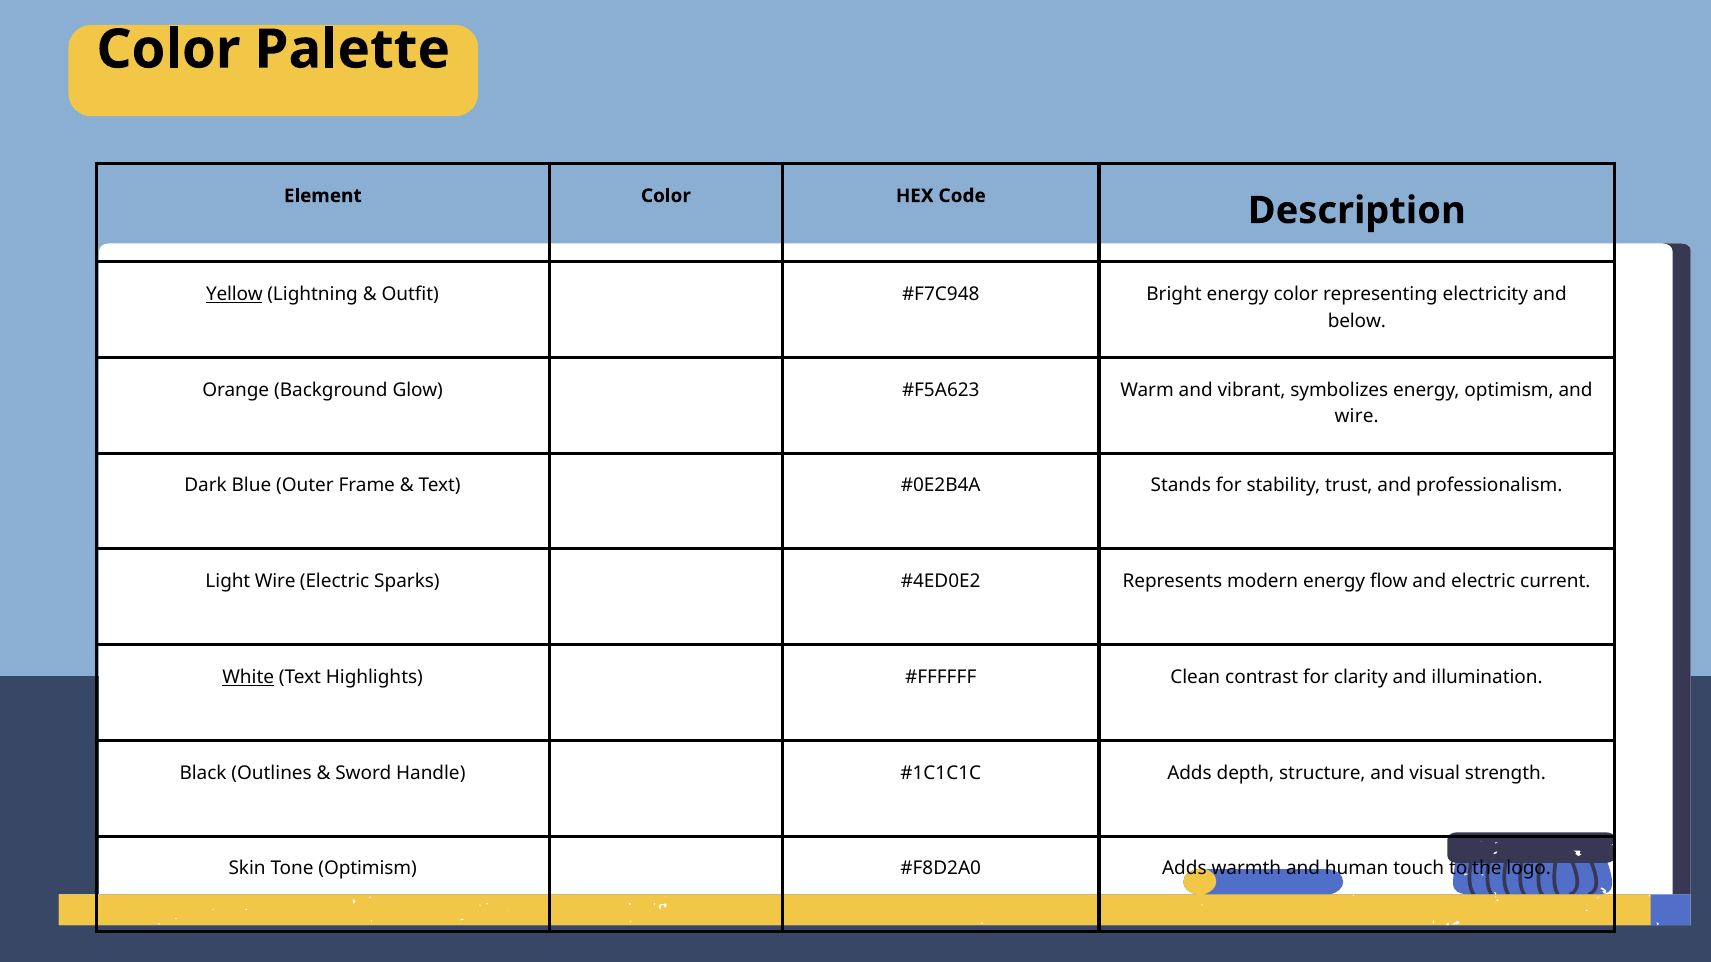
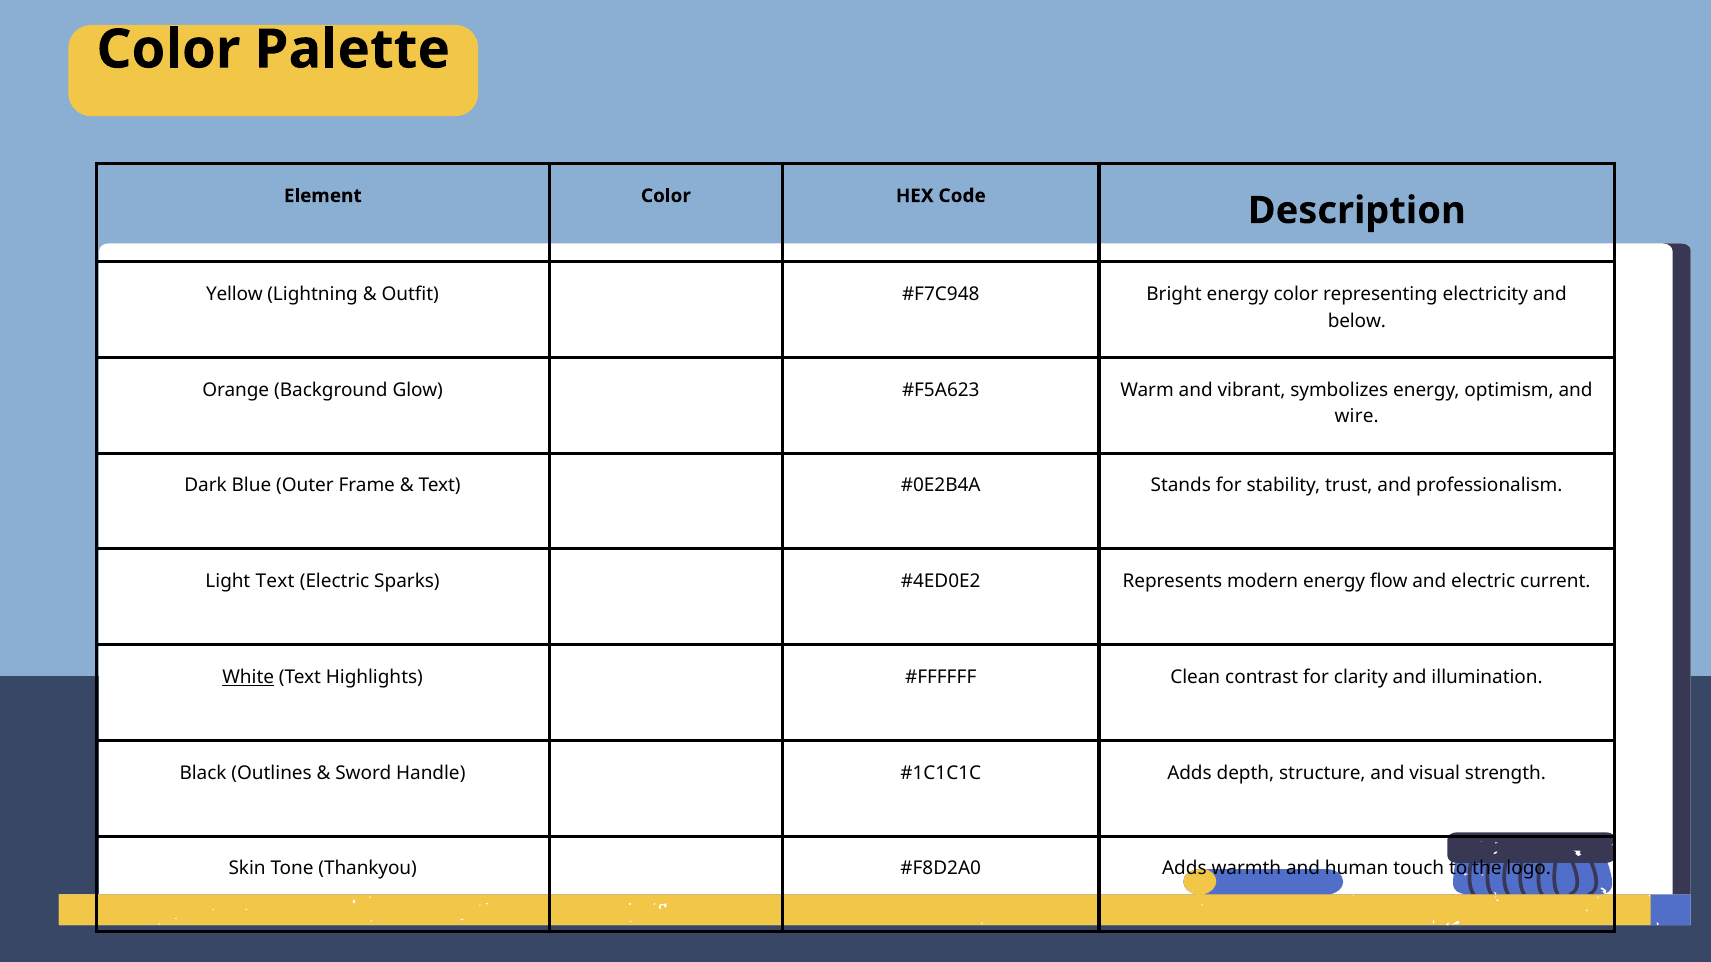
Yellow underline: present -> none (234, 294)
Light Wire: Wire -> Text (275, 582)
Tone Optimism: Optimism -> Thankyou (368, 869)
